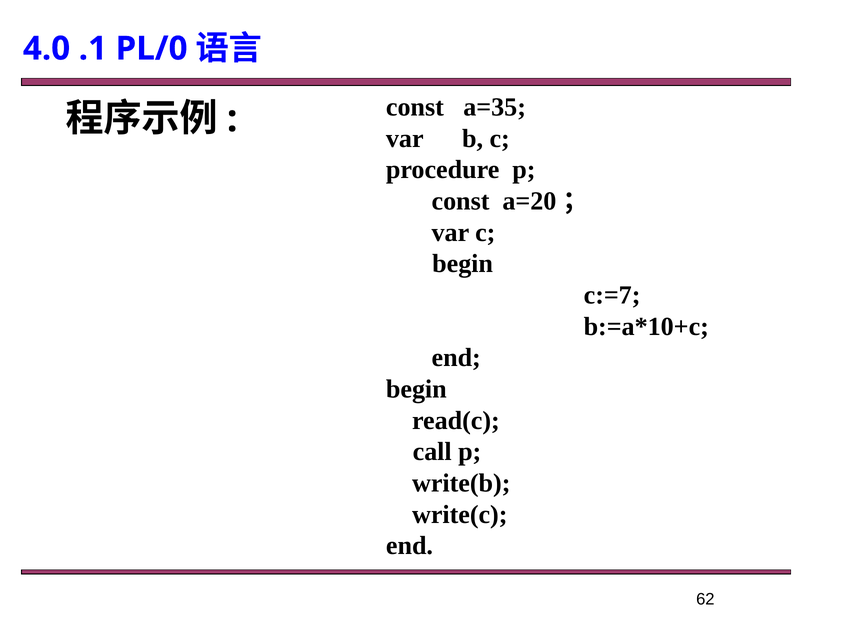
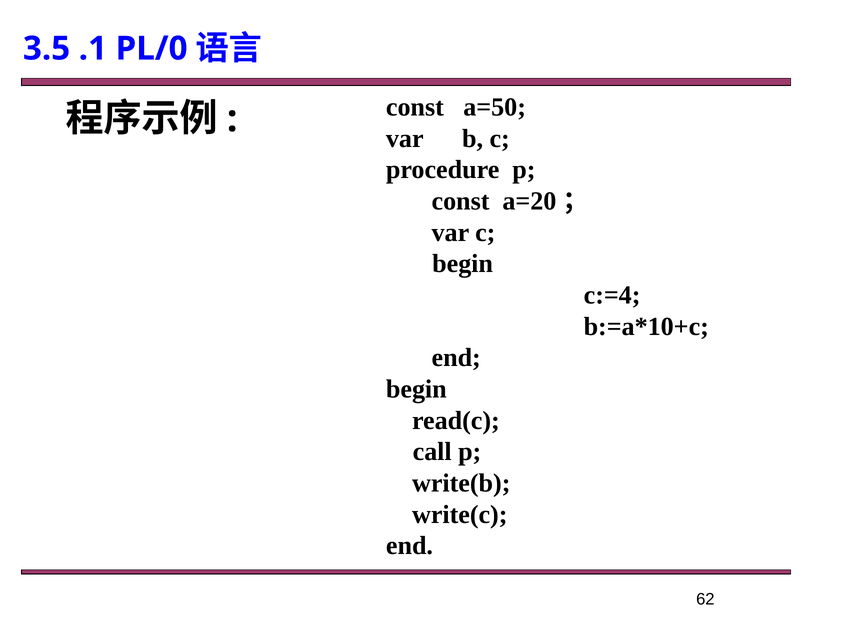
4.0: 4.0 -> 3.5 (47, 49)
a=35: a=35 -> a=50 (495, 107)
c:=7: c:=7 -> c:=4 (612, 295)
